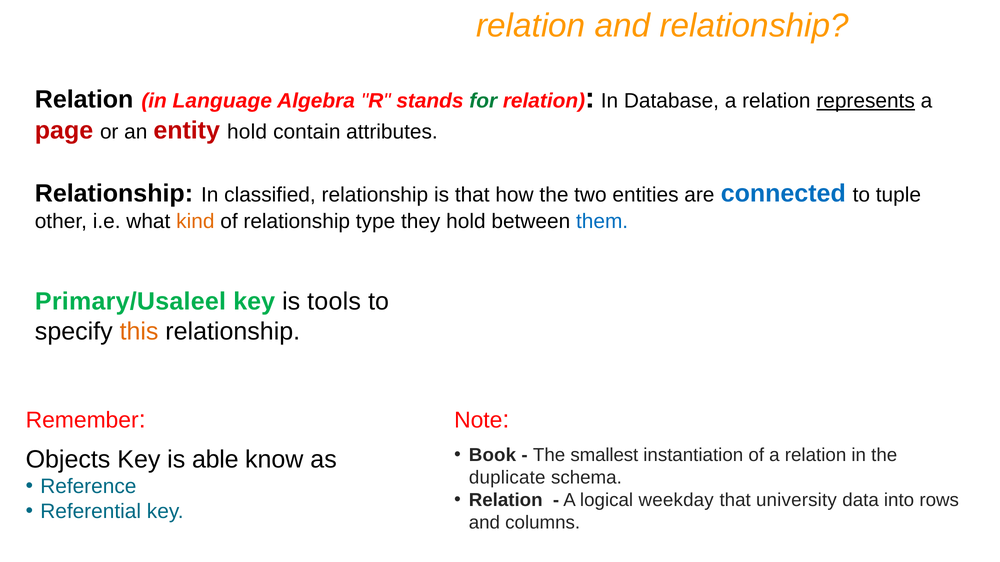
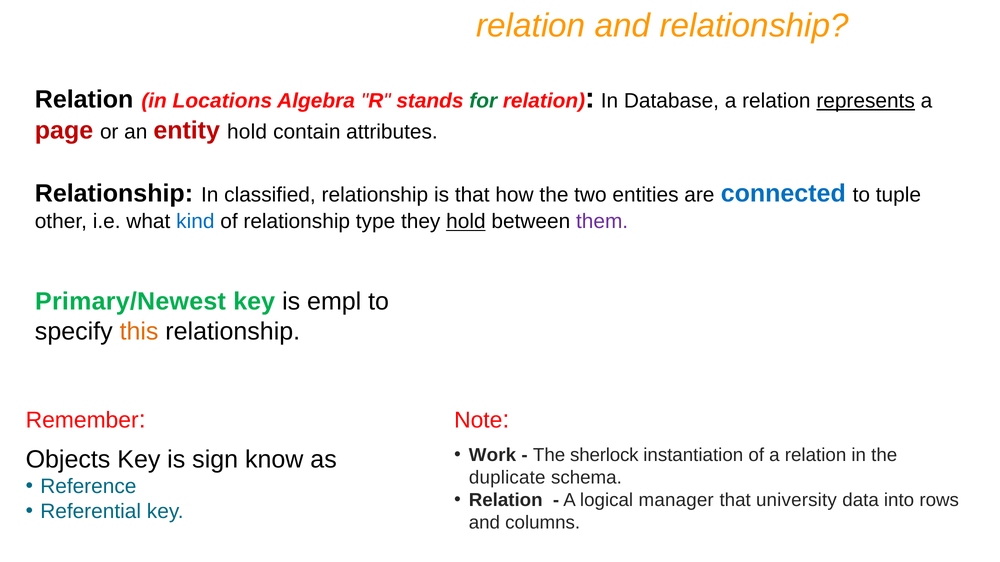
Language: Language -> Locations (222, 101)
kind colour: orange -> blue (195, 222)
hold underline: none -> present (466, 222)
them colour: blue -> purple (602, 222)
Primary/Usaleel: Primary/Usaleel -> Primary/Newest (131, 302)
tools: tools -> empl (334, 302)
Book: Book -> Work (492, 456)
smallest: smallest -> sherlock (604, 456)
able: able -> sign (215, 460)
weekday: weekday -> manager (676, 501)
